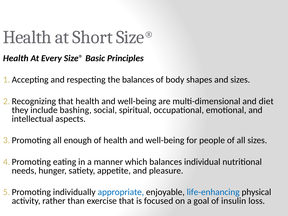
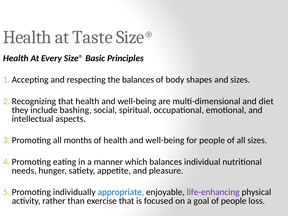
Short: Short -> Taste (93, 37)
enough: enough -> months (78, 140)
life-enhancing colour: blue -> purple (213, 192)
of insulin: insulin -> people (234, 201)
